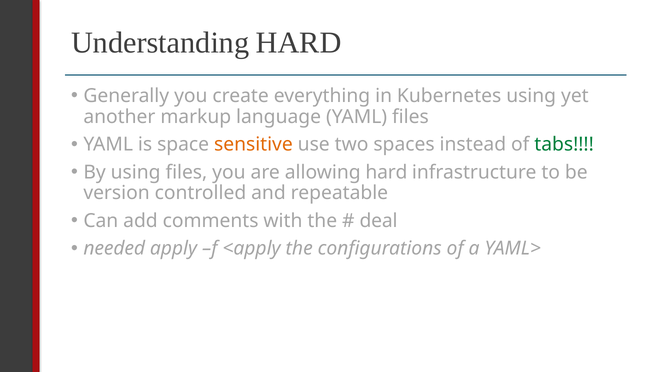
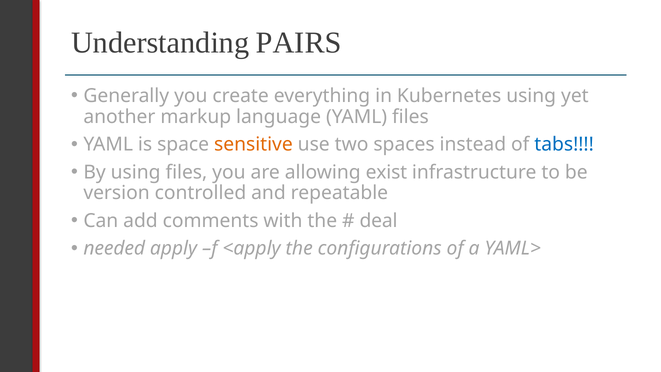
Understanding HARD: HARD -> PAIRS (299, 43)
tabs colour: green -> blue (564, 144)
allowing hard: hard -> exist (386, 172)
